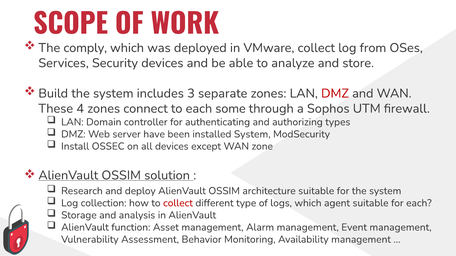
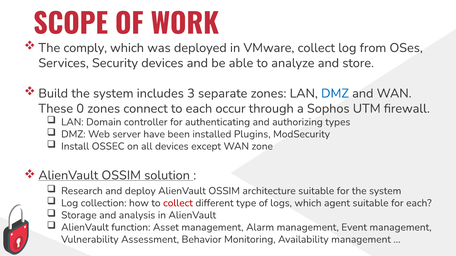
DMZ colour: red -> blue (335, 94)
4: 4 -> 0 (80, 109)
some: some -> occur (230, 109)
installed System: System -> Plugins (252, 134)
